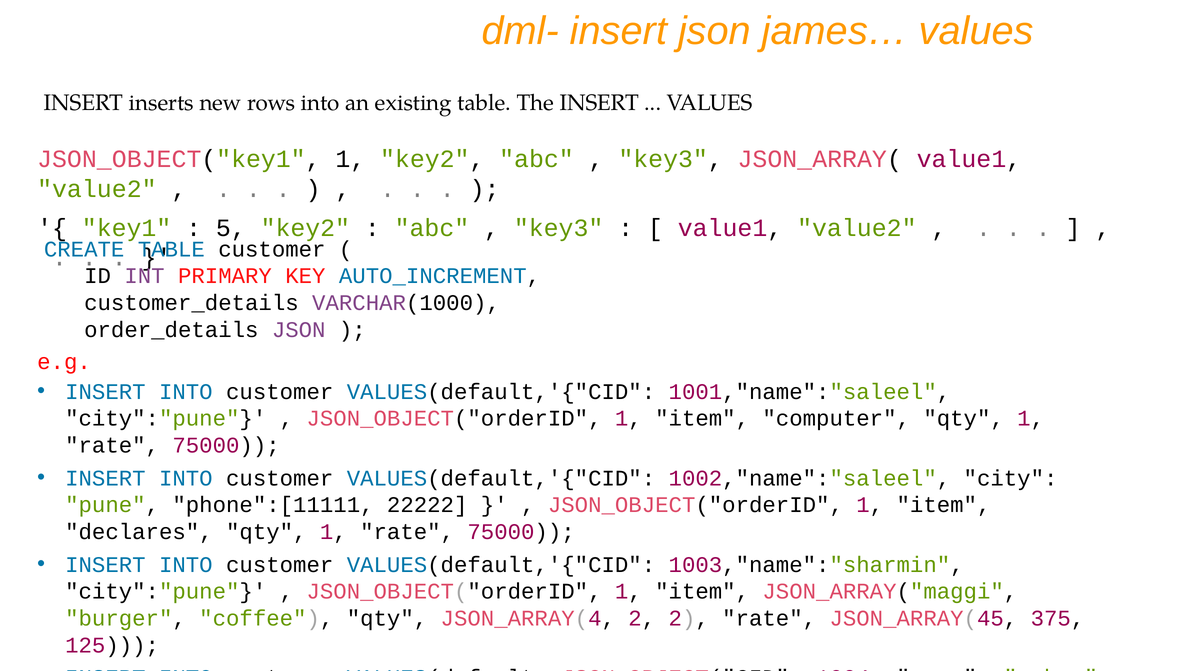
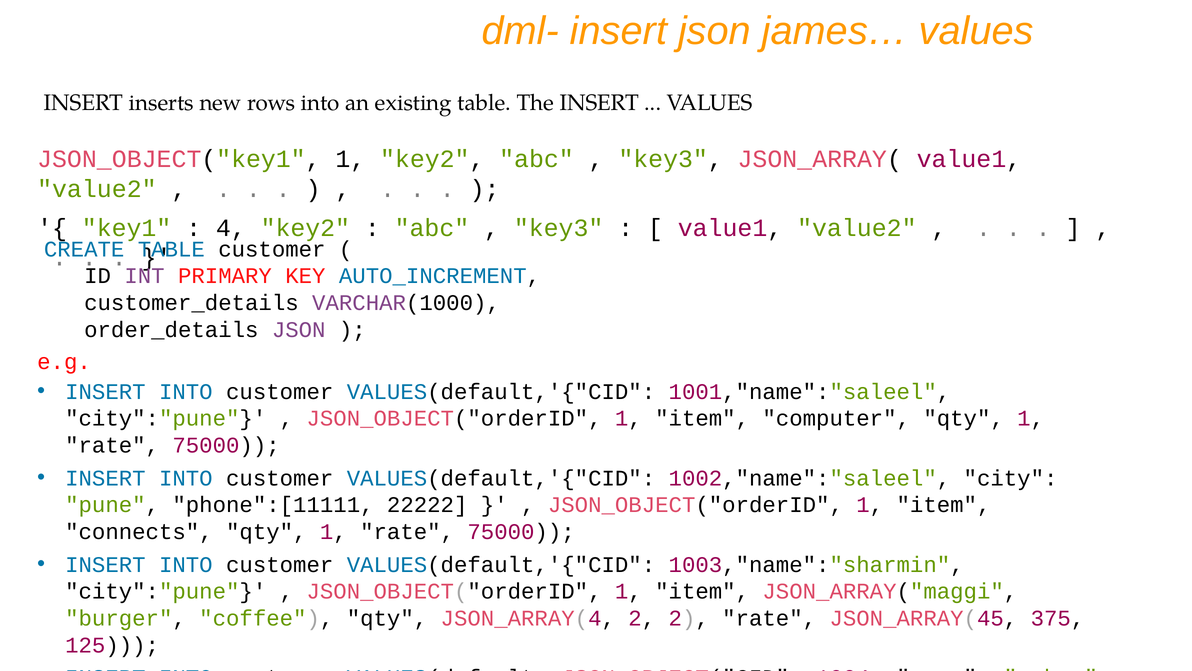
5: 5 -> 4 (231, 228)
declares: declares -> connects (139, 531)
